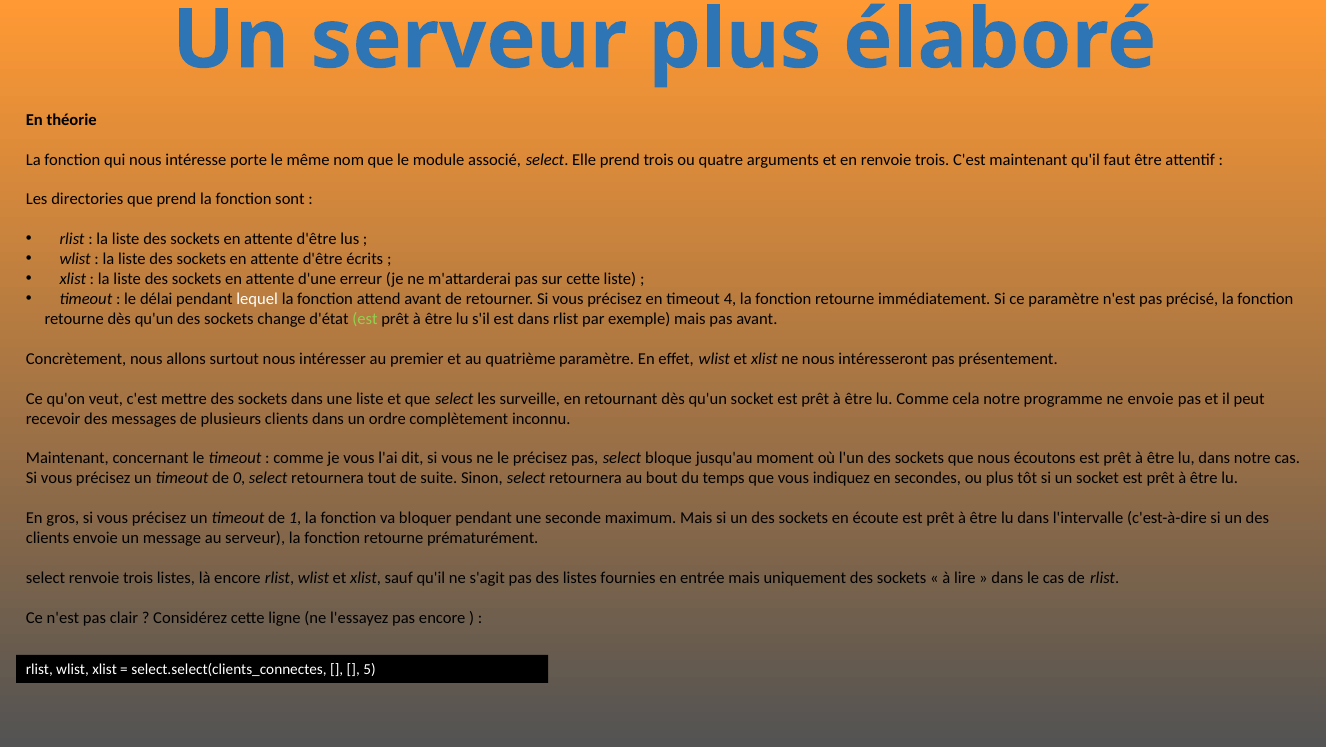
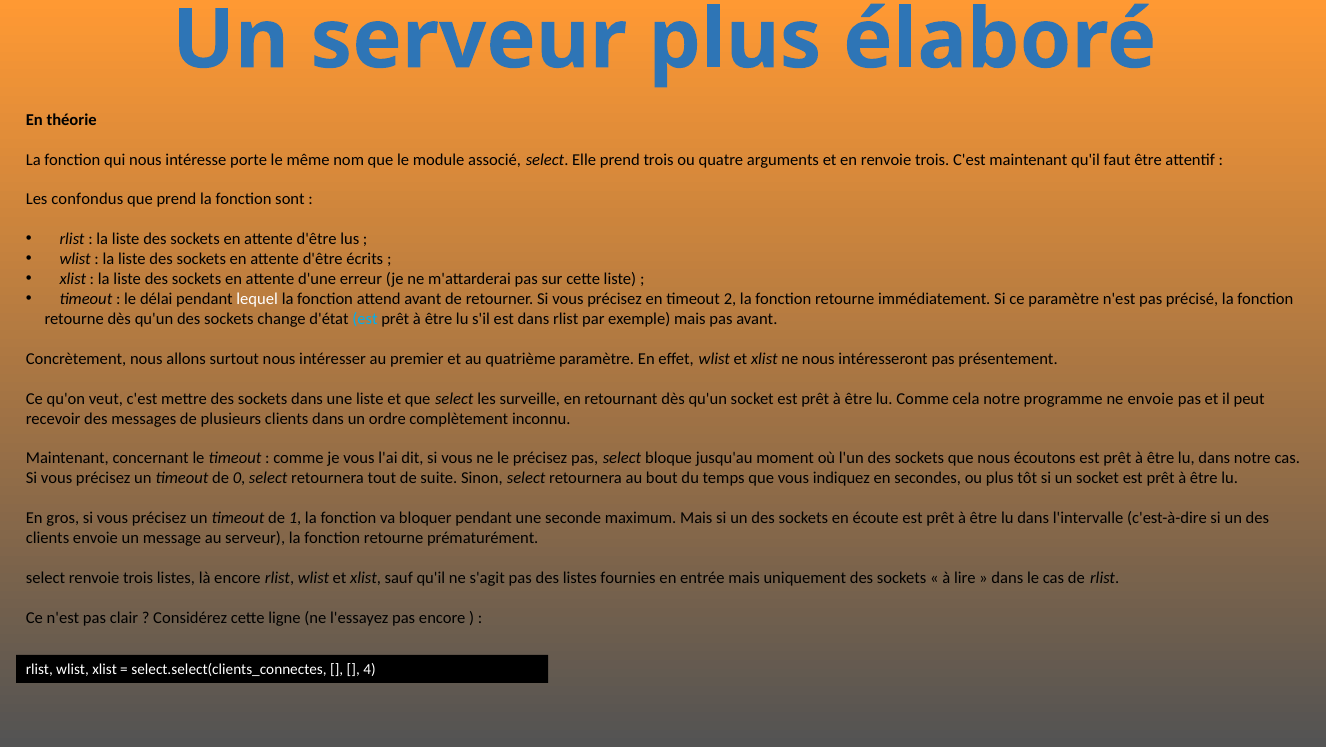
directories: directories -> confondus (87, 200)
4: 4 -> 2 (730, 299)
est colour: light green -> light blue (365, 319)
5: 5 -> 4 (369, 670)
